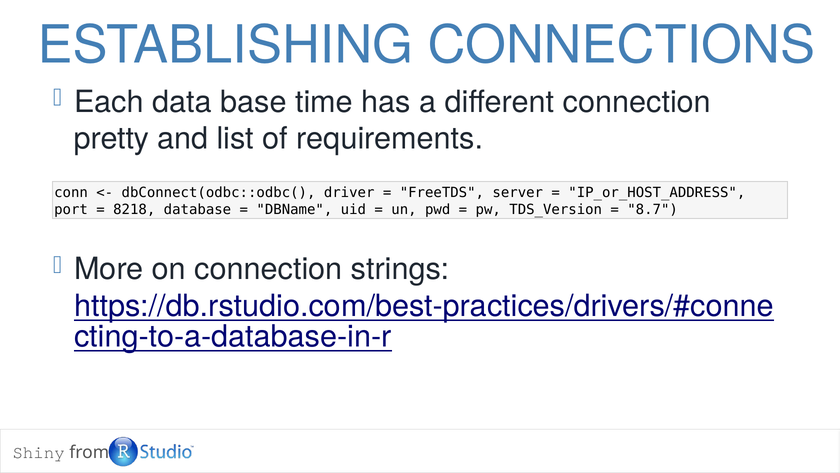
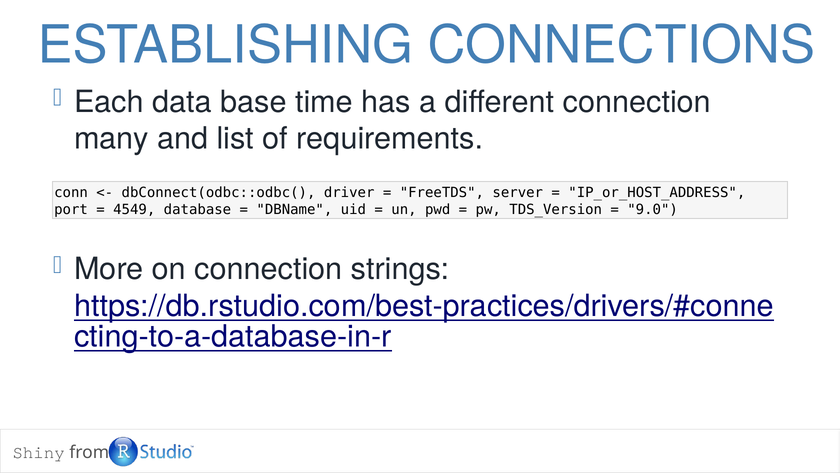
pretty: pretty -> many (111, 139)
8218: 8218 -> 4549 (134, 209)
8.7: 8.7 -> 9.0 (653, 209)
